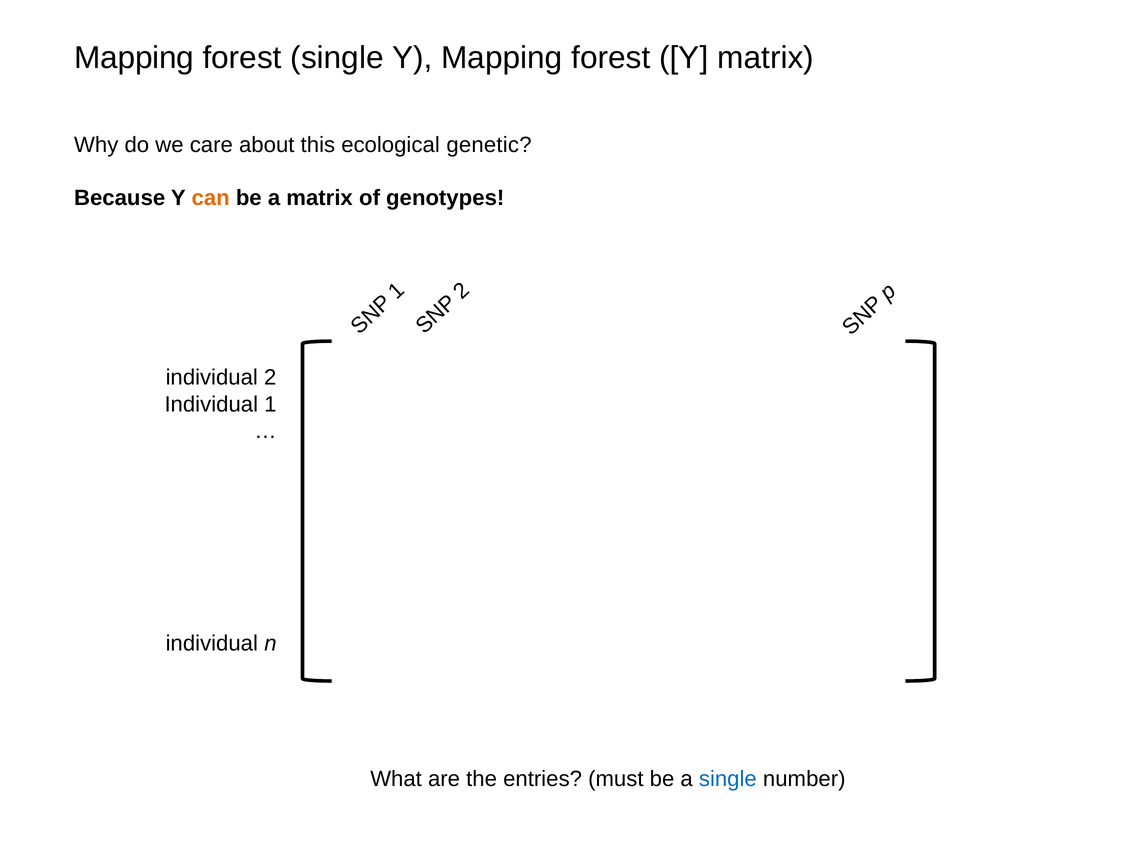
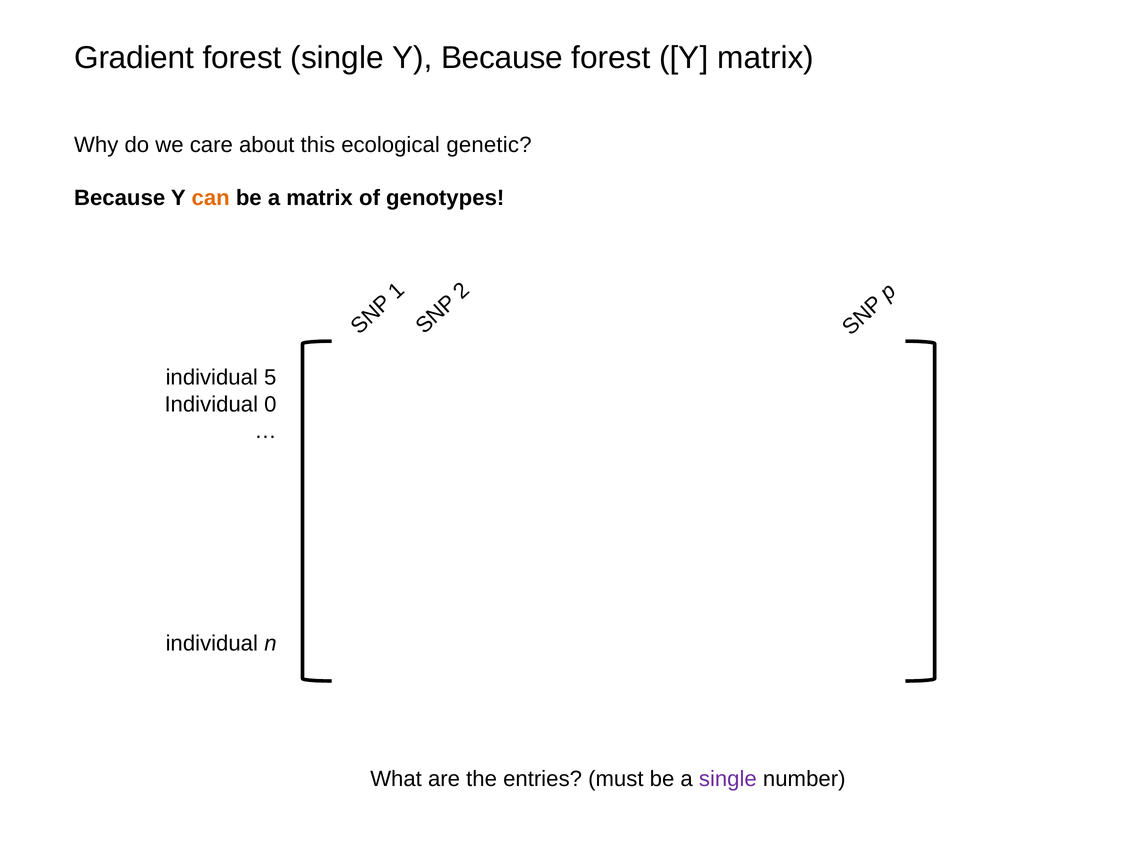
Mapping: Mapping -> Gradient (134, 58)
Y Mapping: Mapping -> Because (502, 58)
individual 2: 2 -> 5 (270, 378)
Individual 1: 1 -> 0 (270, 404)
single colour: blue -> purple (728, 780)
